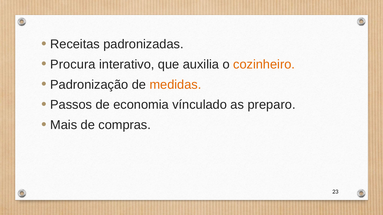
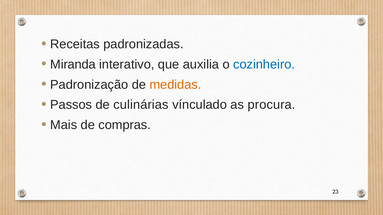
Procura: Procura -> Miranda (73, 64)
cozinheiro colour: orange -> blue (264, 64)
economia: economia -> culinárias (141, 105)
preparo: preparo -> procura (272, 105)
